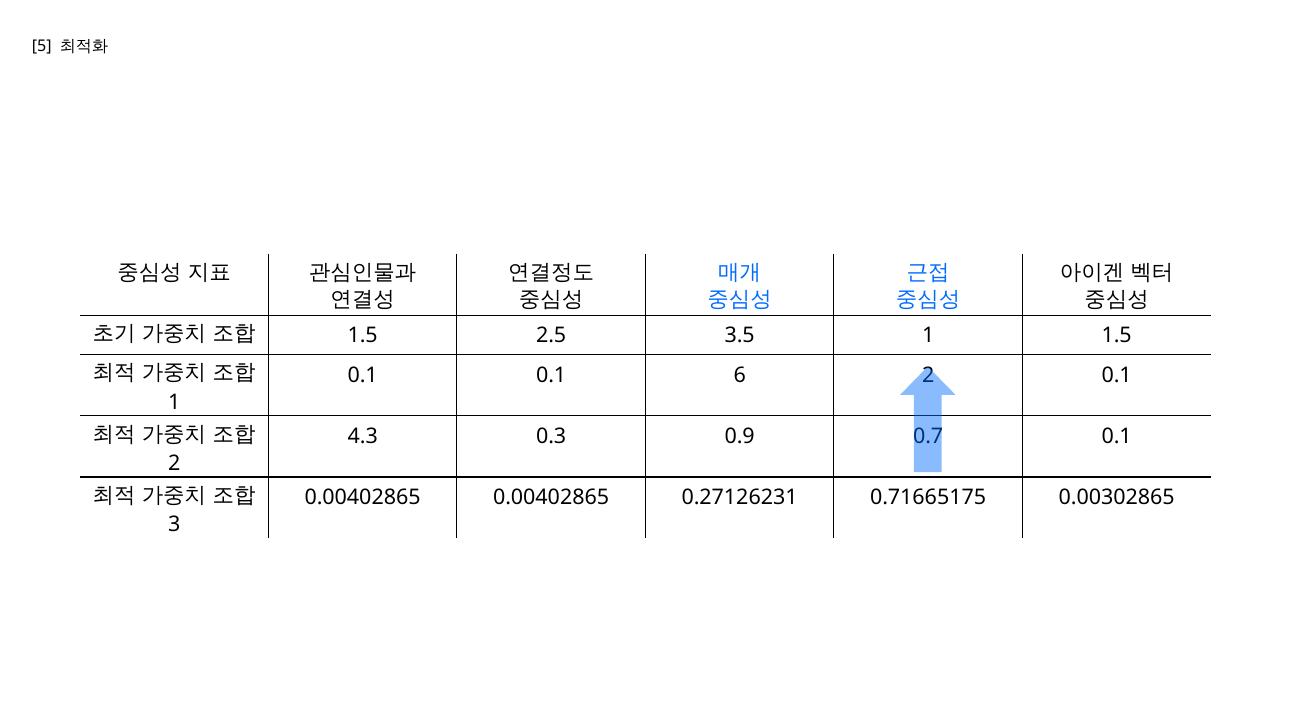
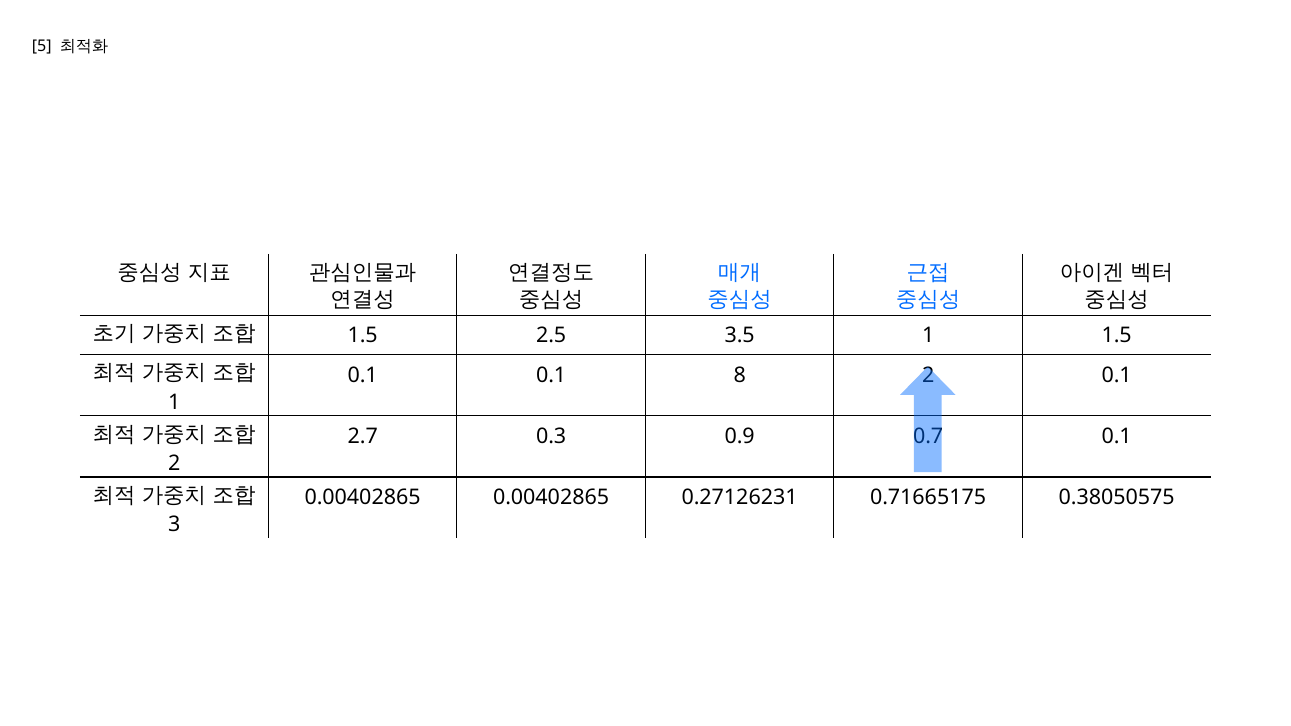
6: 6 -> 8 (740, 375)
4.3: 4.3 -> 2.7 (363, 436)
0.00302865: 0.00302865 -> 0.38050575 (1117, 498)
